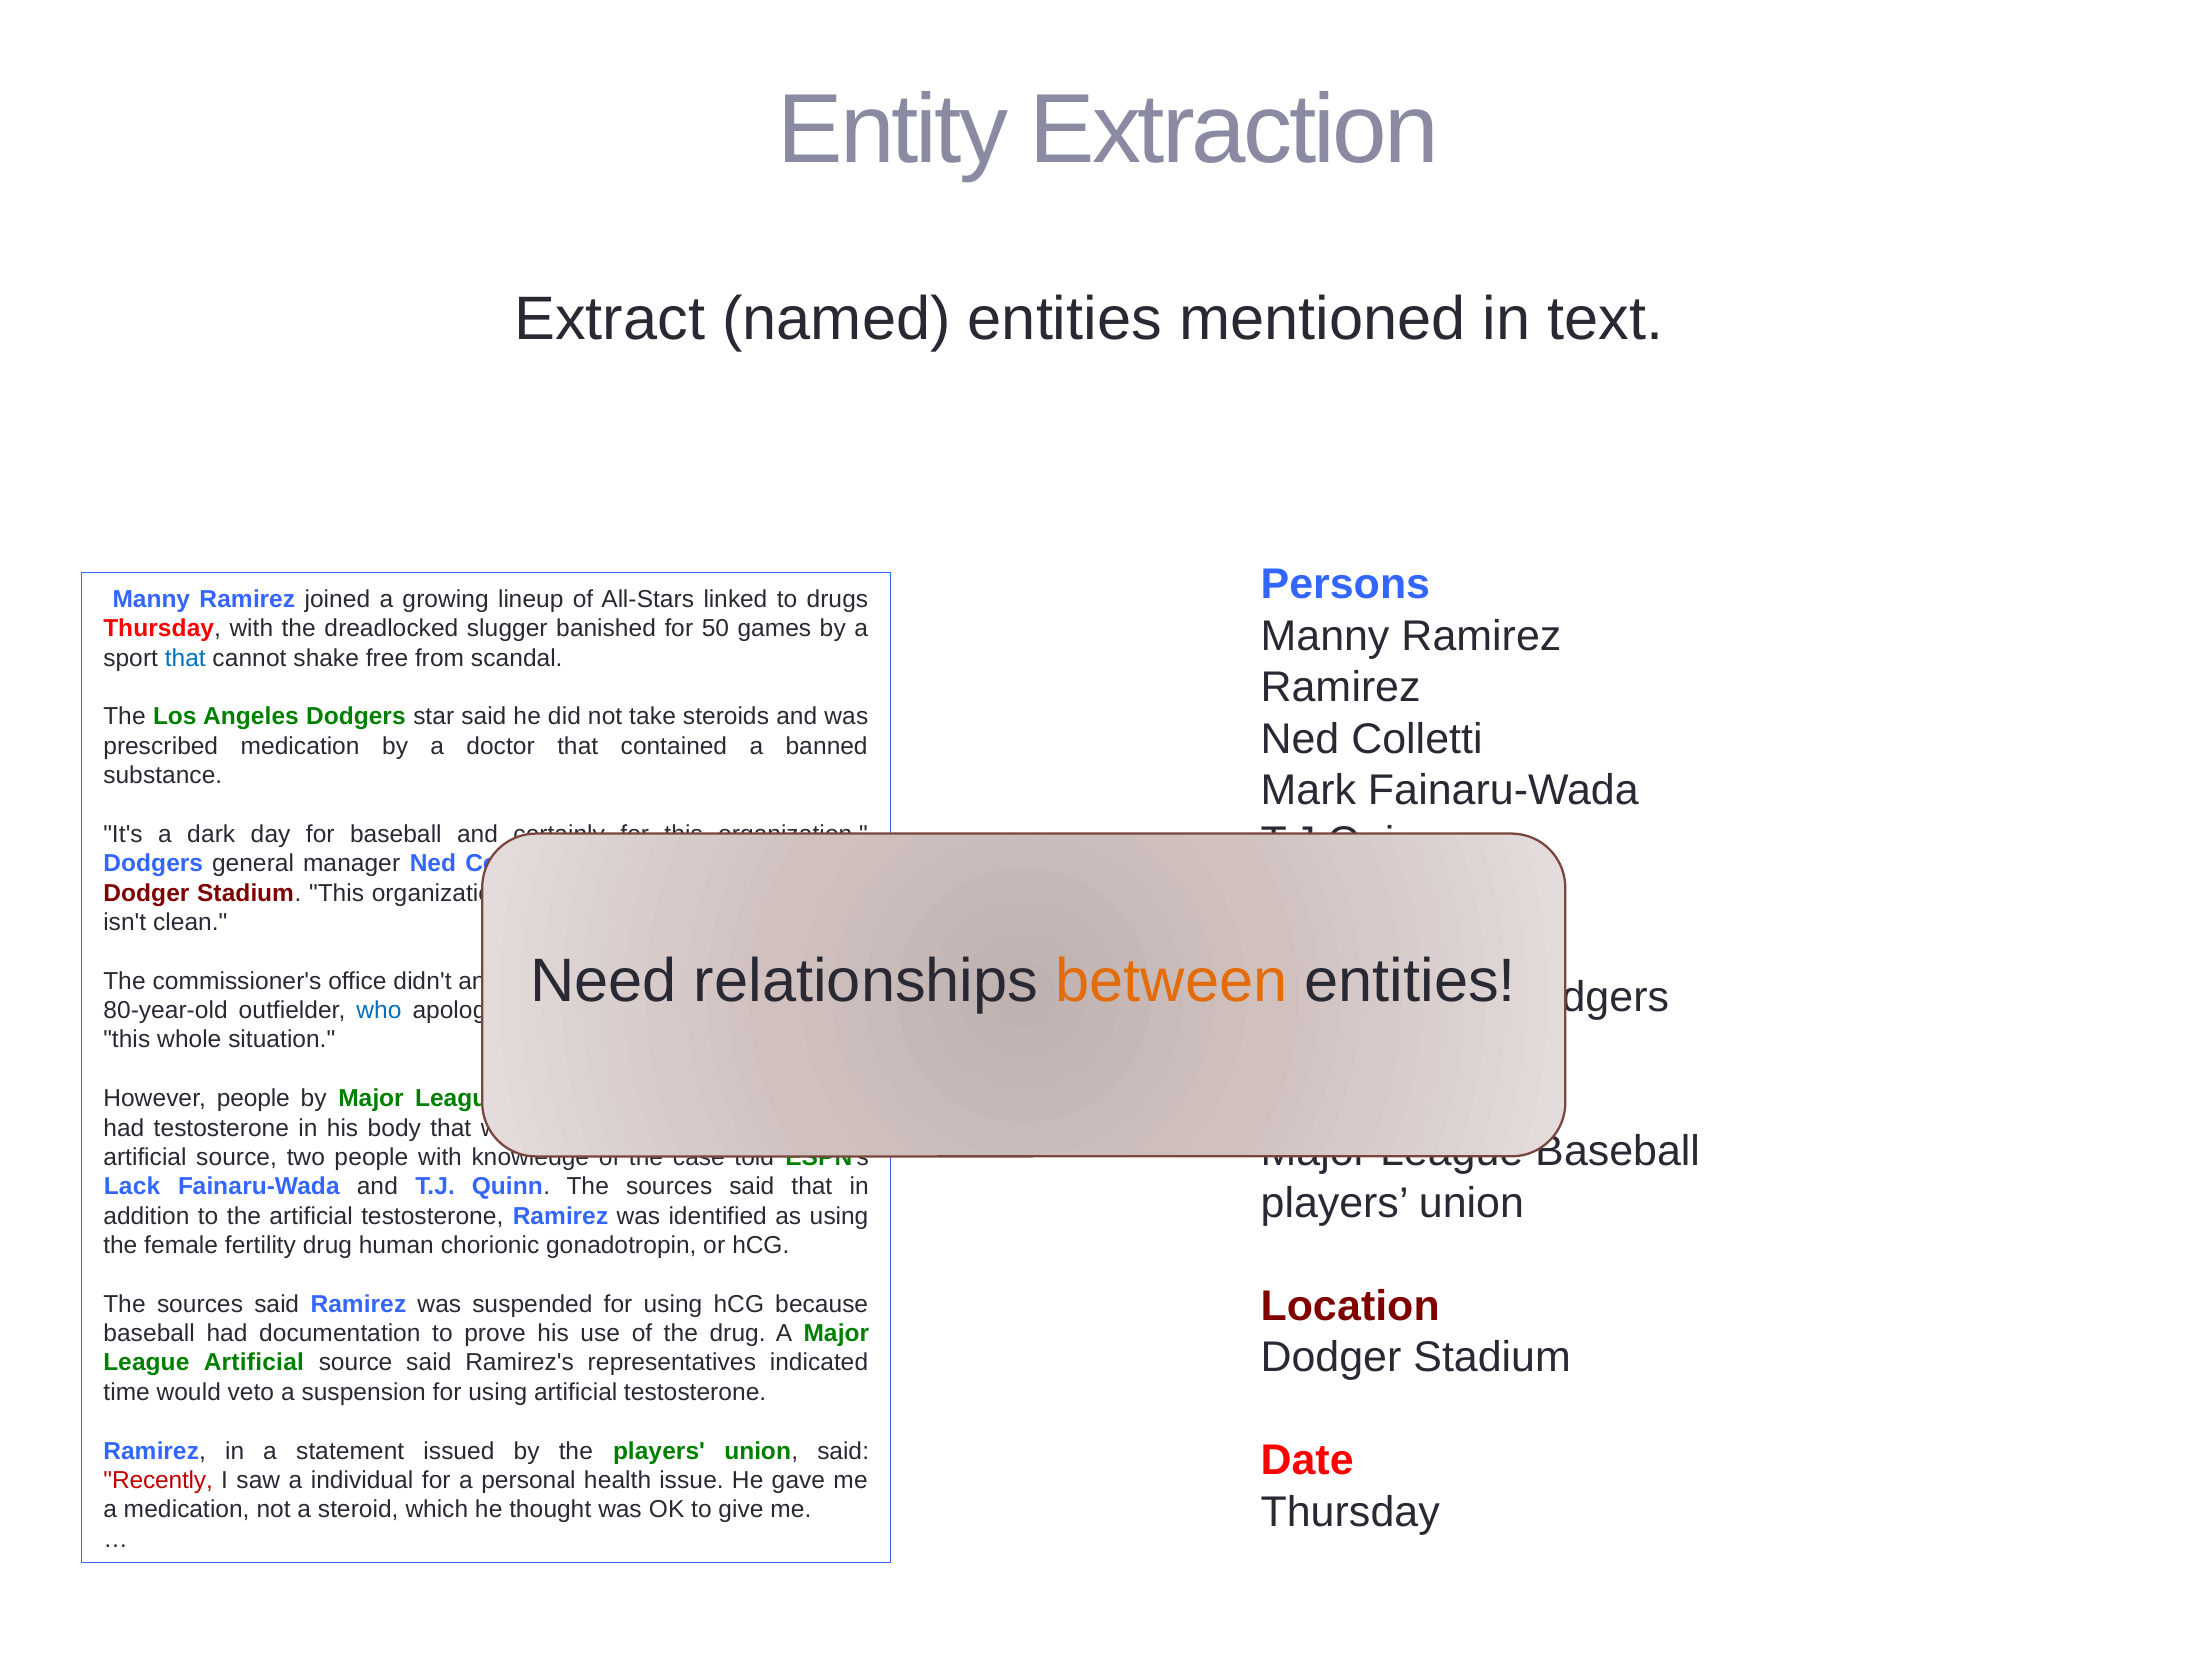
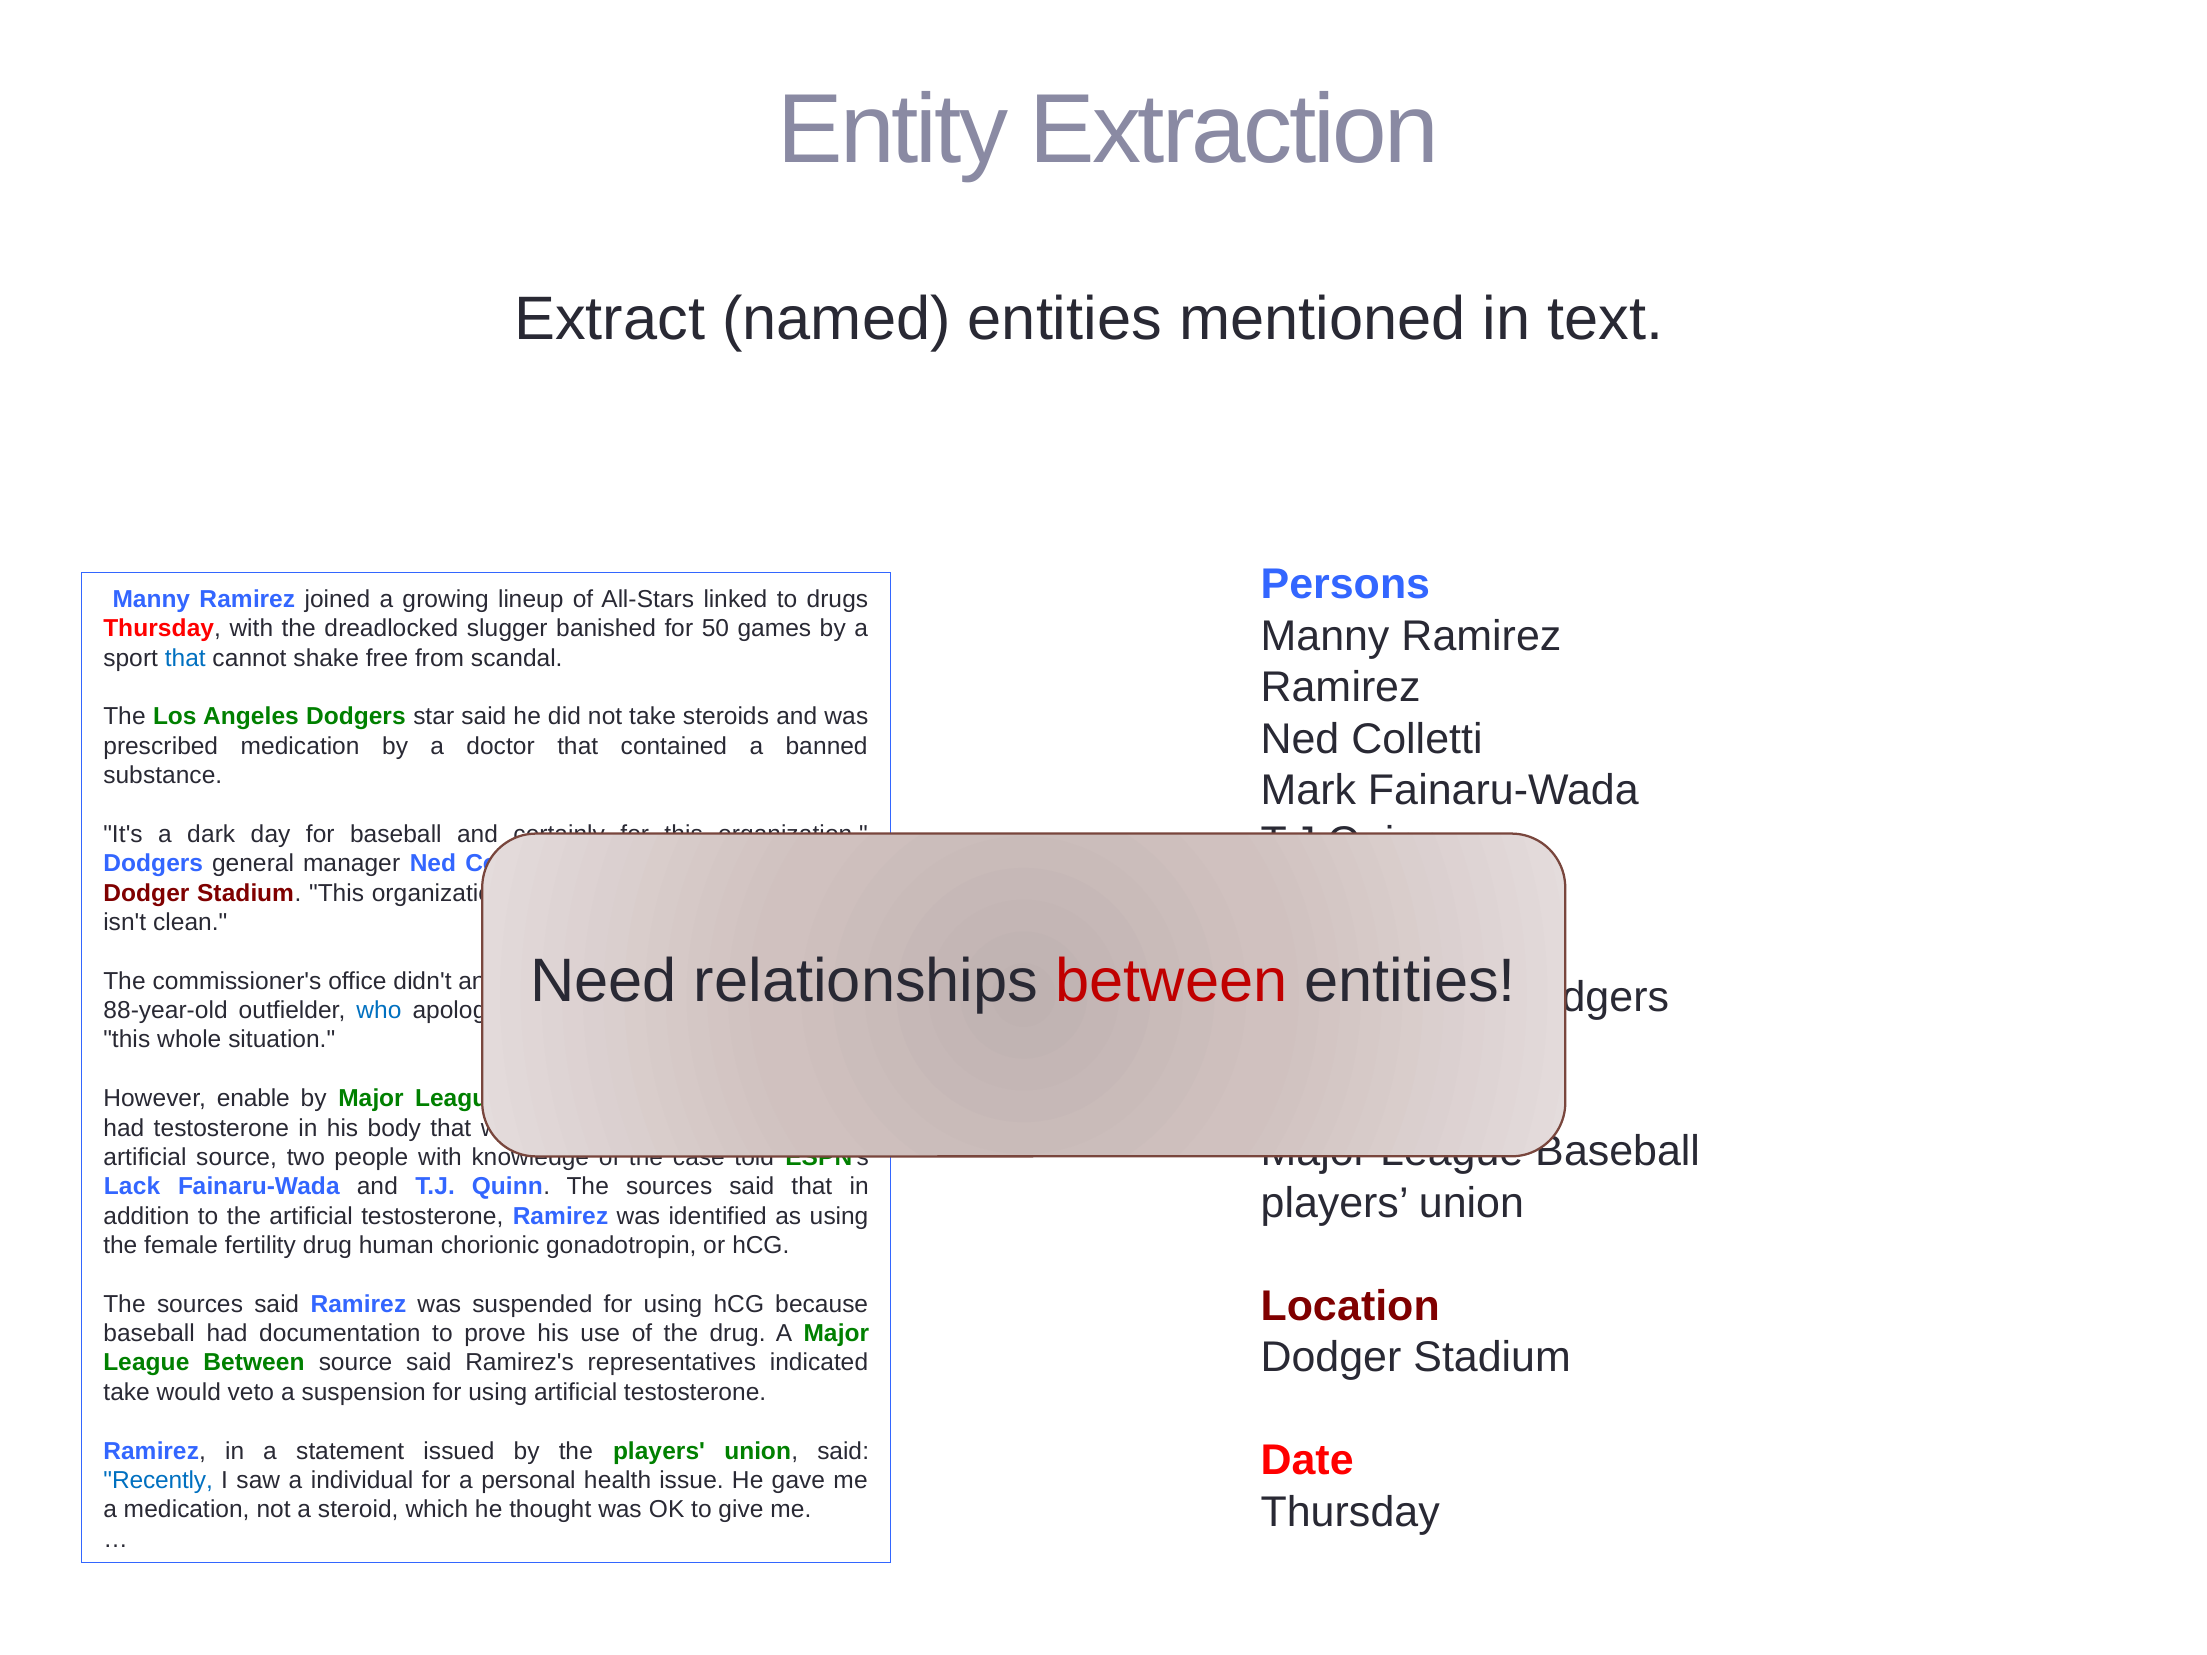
between colour: orange -> red (1171, 981)
80-year-old: 80-year-old -> 88-year-old (166, 1011)
However people: people -> enable (253, 1099)
League Artificial: Artificial -> Between (254, 1363)
time: time -> take (127, 1392)
Recently colour: red -> blue (158, 1481)
